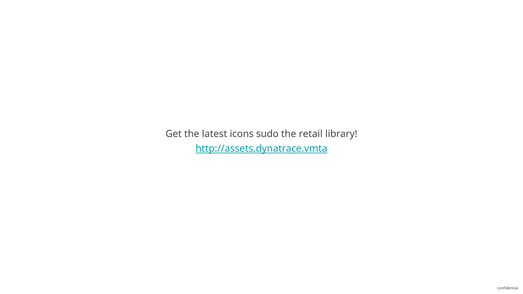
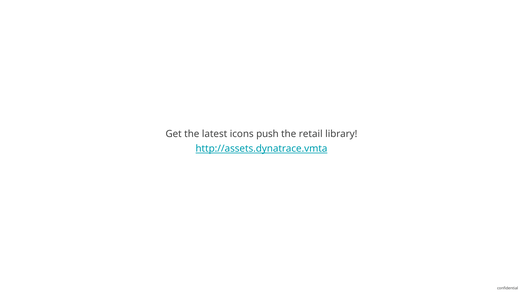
sudo: sudo -> push (267, 134)
